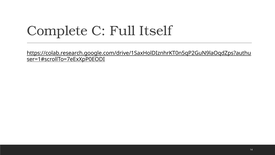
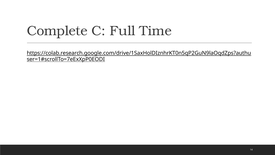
Itself: Itself -> Time (156, 31)
